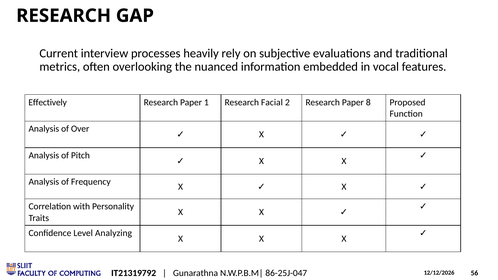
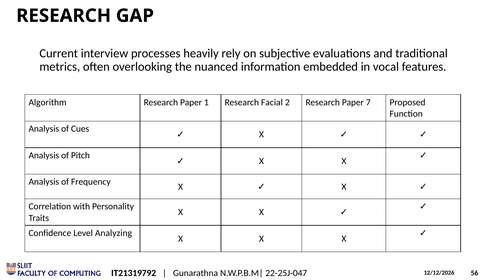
Effectively: Effectively -> Algorithm (48, 102)
8: 8 -> 7 (368, 102)
Over: Over -> Cues (80, 129)
86-25J-047: 86-25J-047 -> 22-25J-047 (286, 273)
